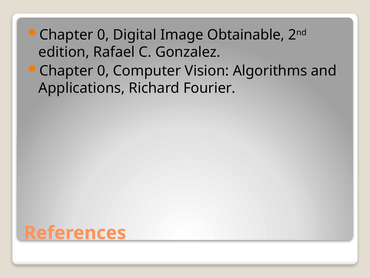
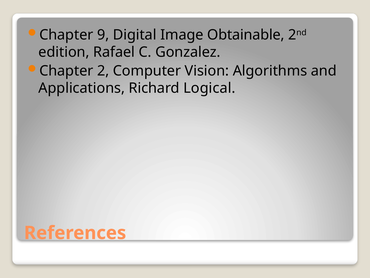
0: 0 -> 9 (103, 35)
0: 0 -> 2 (103, 71)
Fourier: Fourier -> Logical (209, 88)
